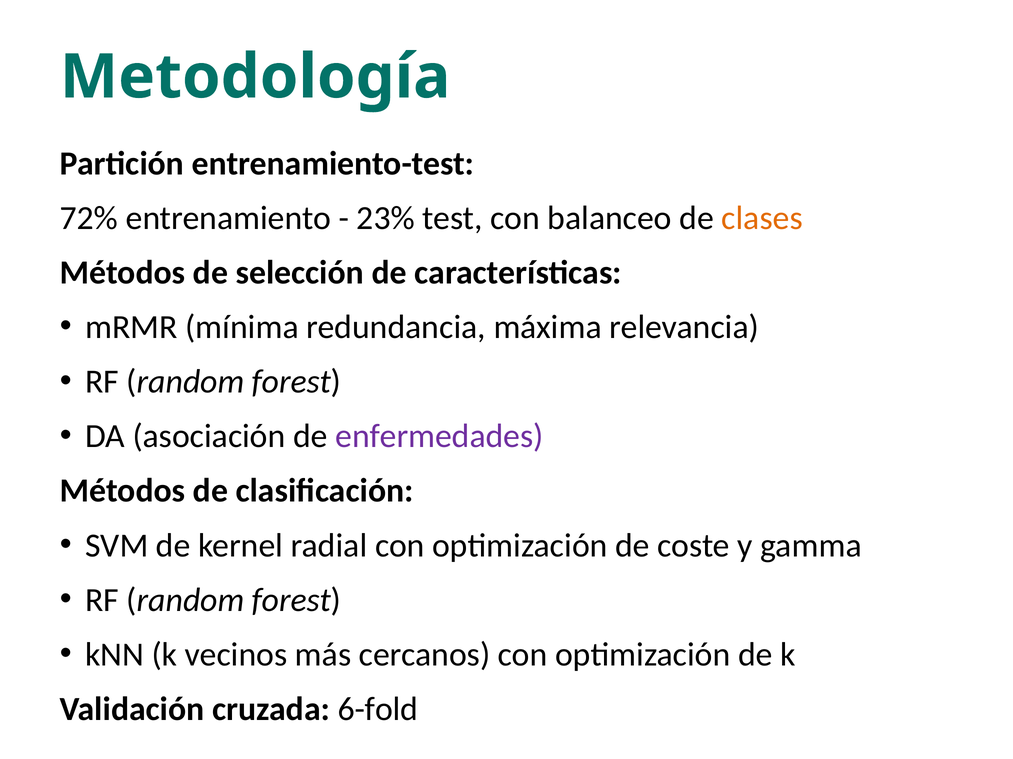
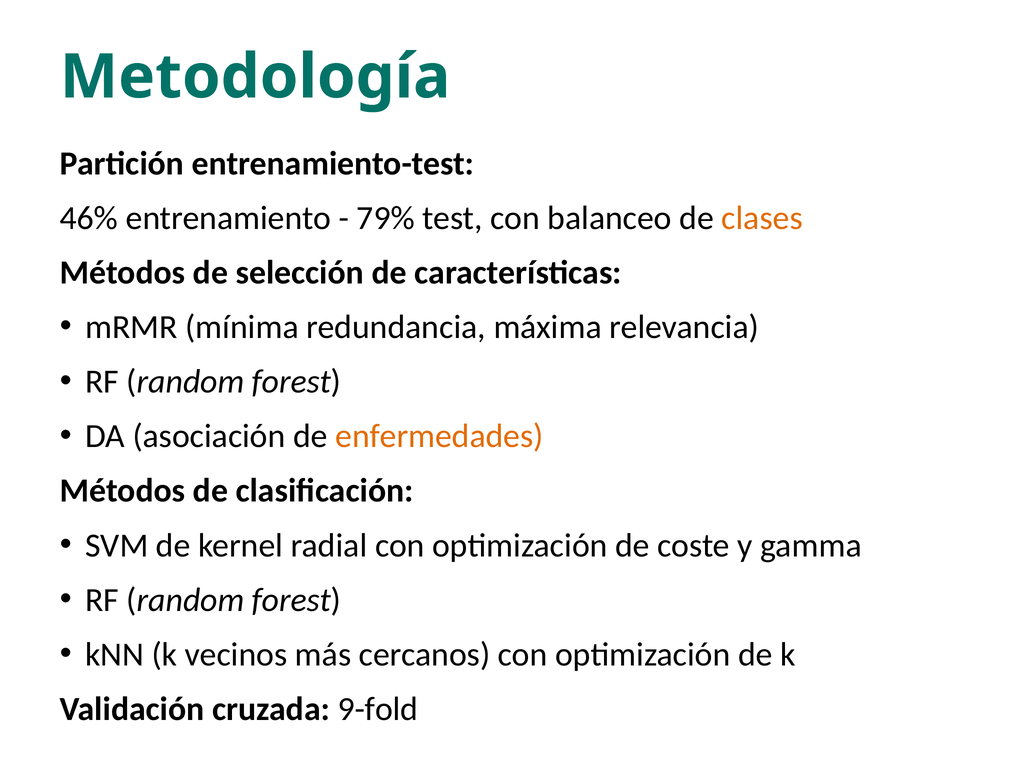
72%: 72% -> 46% (89, 218)
23%: 23% -> 79% (386, 218)
enfermedades colour: purple -> orange (439, 437)
6-fold: 6-fold -> 9-fold (378, 710)
